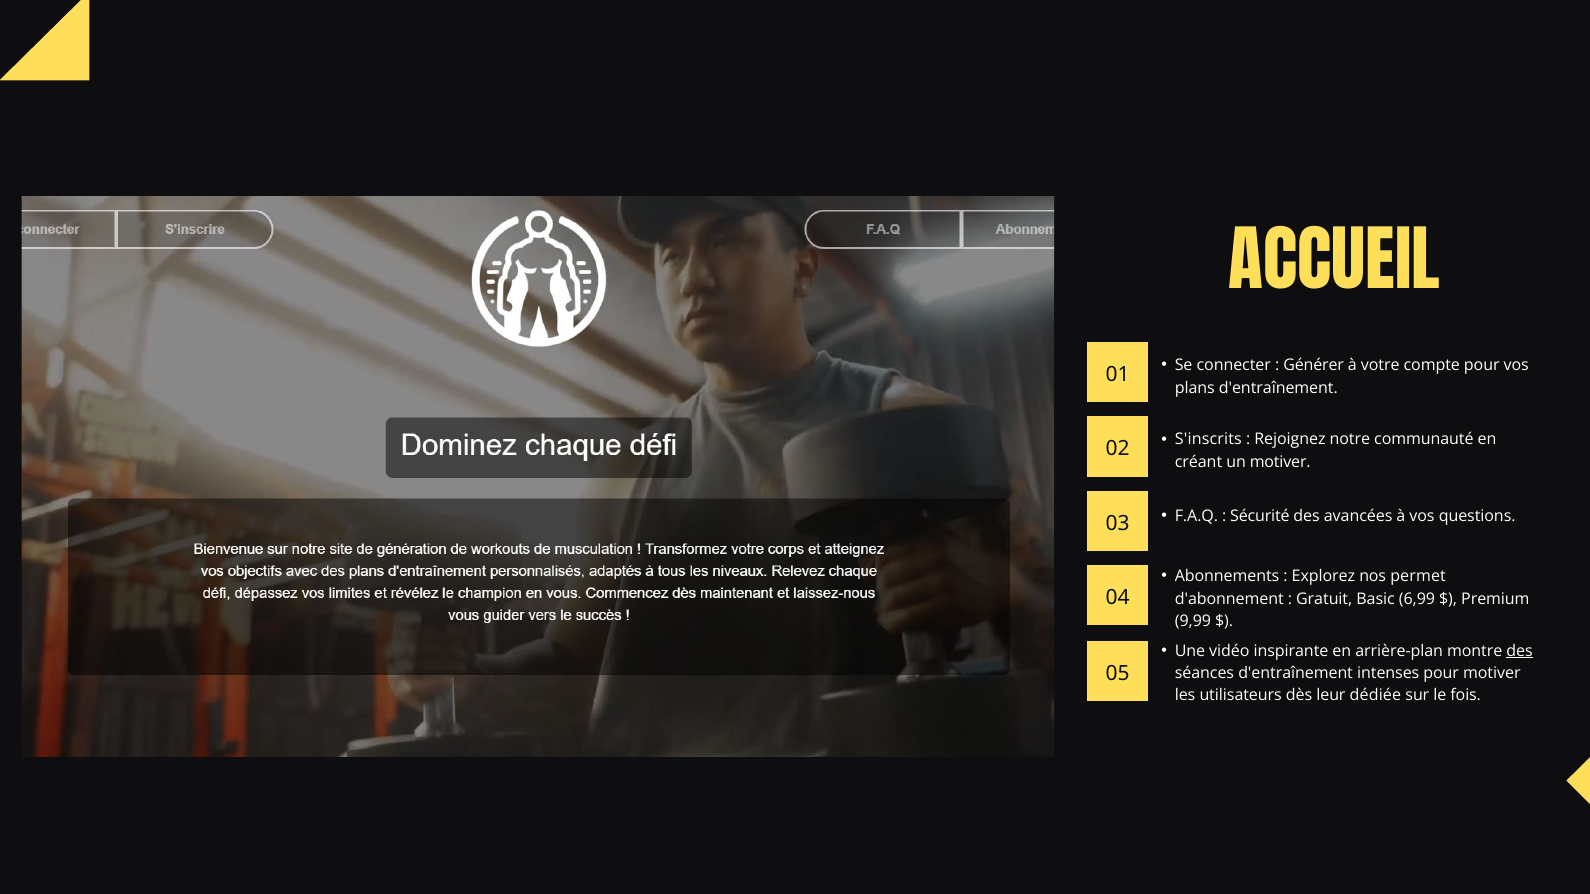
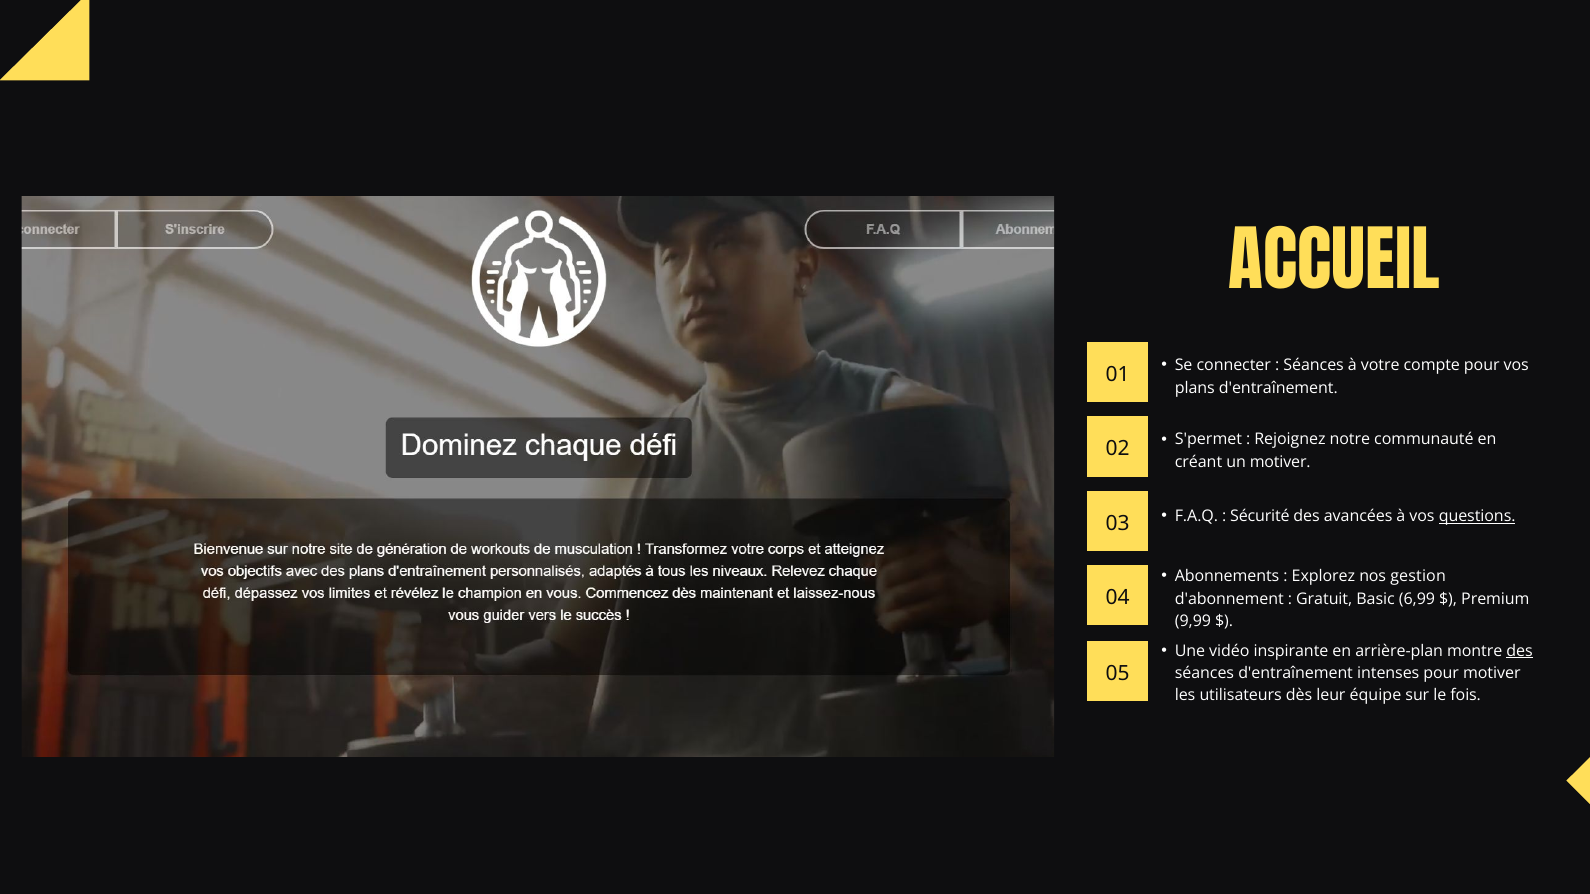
Générer: Générer -> Séances (1314, 366)
S'inscrits: S'inscrits -> S'permet (1208, 440)
questions underline: none -> present (1477, 517)
permet: permet -> gestion (1418, 577)
dédiée: dédiée -> équipe (1375, 696)
